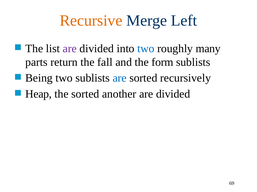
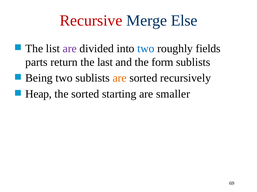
Recursive colour: orange -> red (91, 21)
Left: Left -> Else (184, 21)
many: many -> fields (208, 49)
fall: fall -> last (105, 62)
are colour: blue -> orange (120, 78)
another: another -> starting (119, 94)
divided: divided -> smaller (173, 94)
